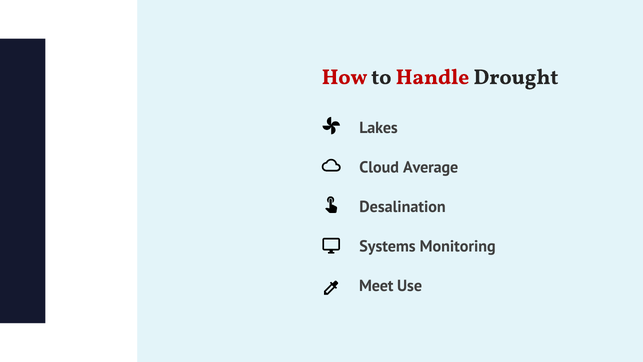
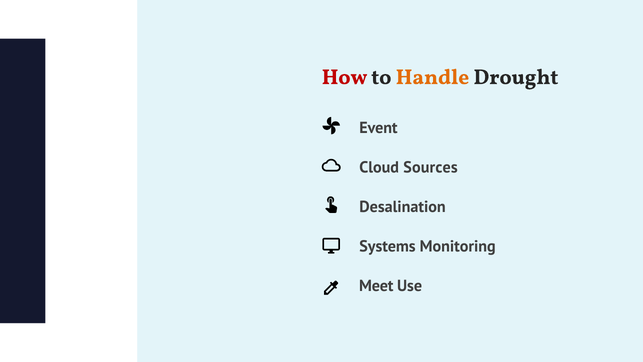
Handle colour: red -> orange (432, 77)
Lakes: Lakes -> Event (378, 128)
Average: Average -> Sources (430, 167)
